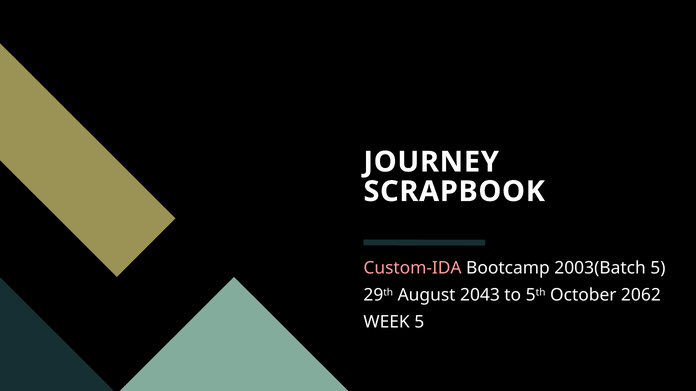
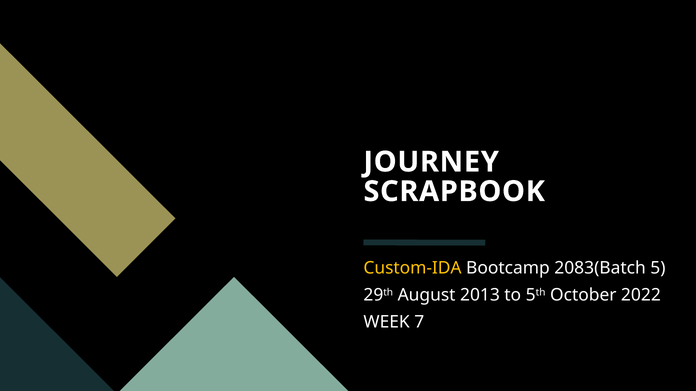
Custom-IDA colour: pink -> yellow (413, 268)
2003(Batch: 2003(Batch -> 2083(Batch (600, 268)
2043: 2043 -> 2013 (480, 295)
2062: 2062 -> 2022 (641, 295)
WEEK 5: 5 -> 7 (419, 323)
